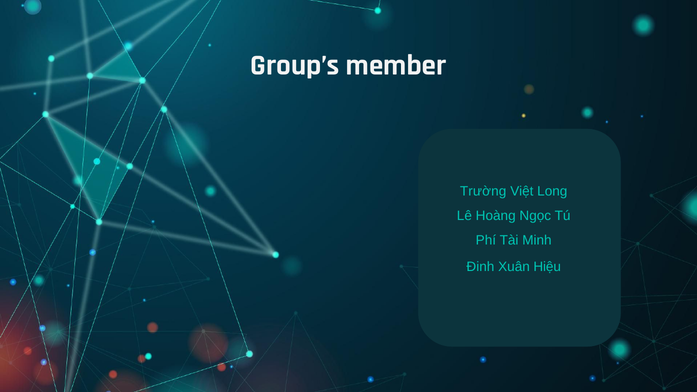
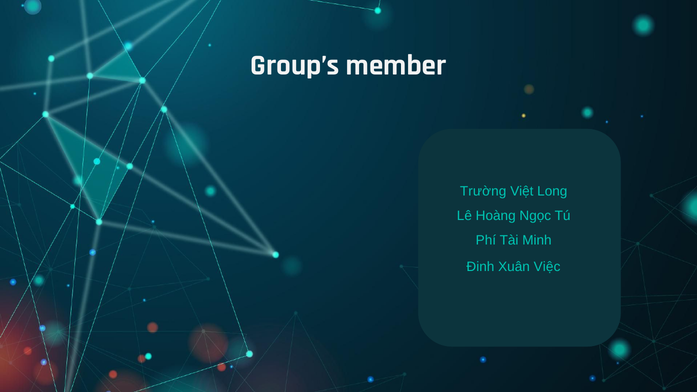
Hiệu: Hiệu -> Việc (547, 267)
